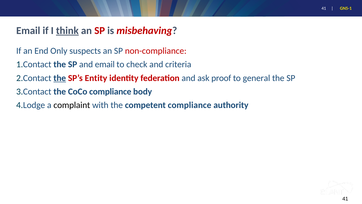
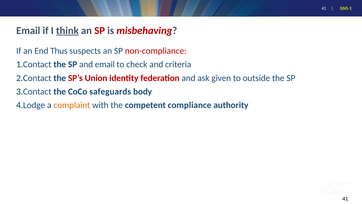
Only: Only -> Thus (59, 51)
the underline: present -> none (60, 78)
Entity: Entity -> Union (96, 78)
proof: proof -> given (221, 78)
general: general -> outside (256, 78)
CoCo compliance: compliance -> safeguards (110, 91)
complaint colour: black -> orange (72, 105)
